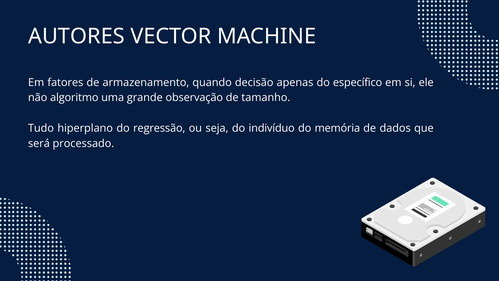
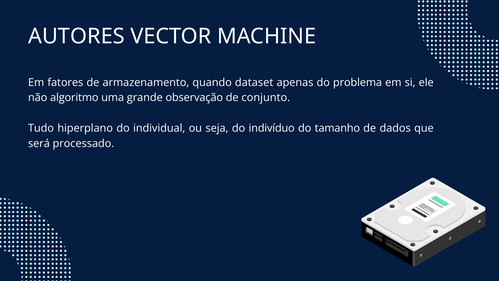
decisão: decisão -> dataset (254, 82)
específico: específico -> problema (358, 82)
tamanho: tamanho -> conjunto (266, 98)
regressão: regressão -> individual (159, 128)
memória: memória -> tamanho (337, 128)
